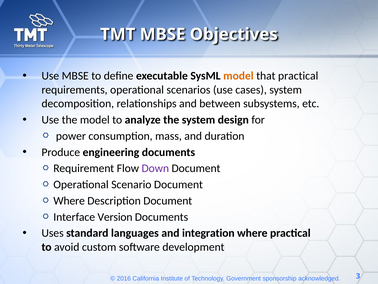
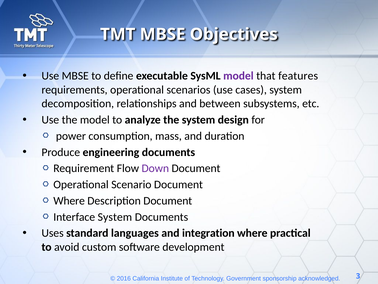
model colour: orange -> purple (238, 76)
that practical: practical -> features (298, 76)
Interface Version: Version -> System (115, 217)
